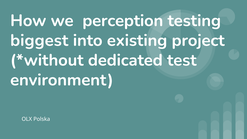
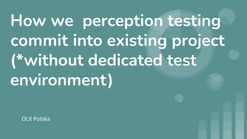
biggest: biggest -> commit (39, 40)
